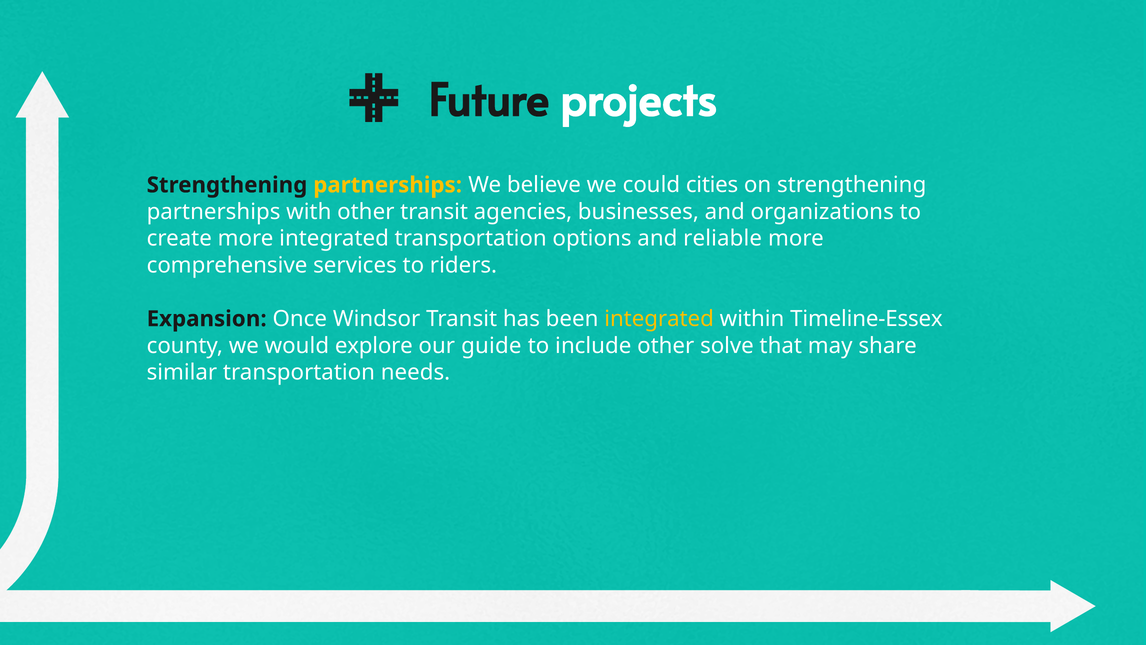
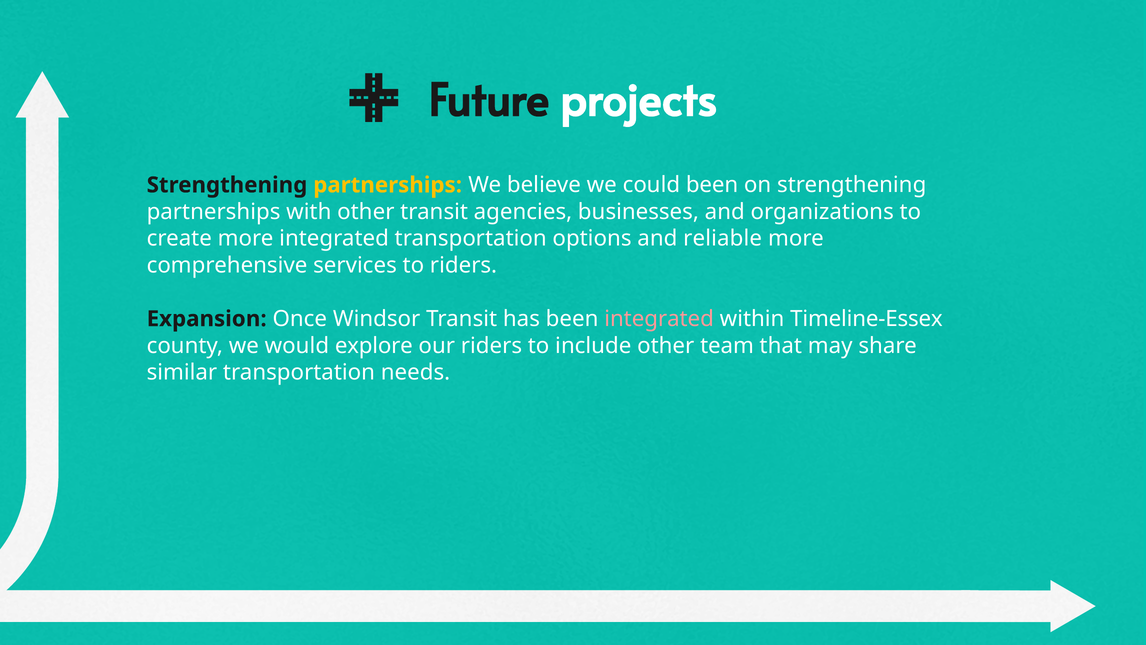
could cities: cities -> been (712, 185)
integrated colour: yellow -> pink (659, 319)
our guide: guide -> riders (491, 345)
solve: solve -> team (727, 345)
